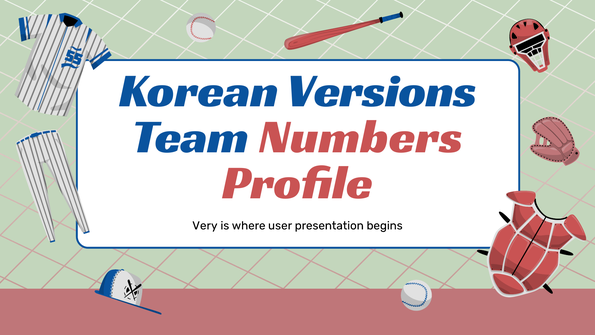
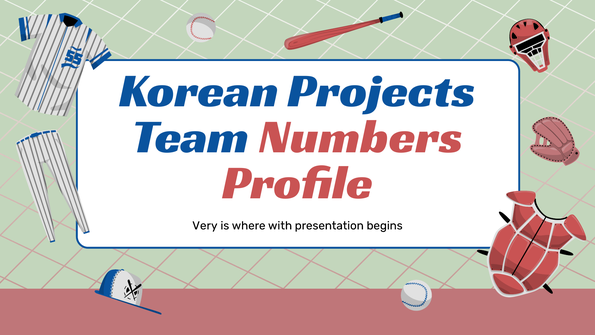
Versions: Versions -> Projects (382, 90)
user: user -> with (280, 225)
